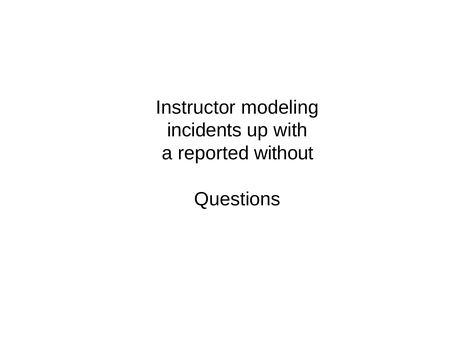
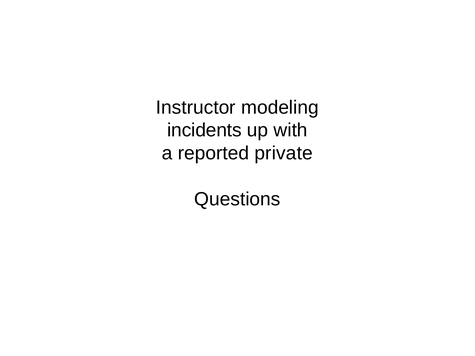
without: without -> private (284, 153)
